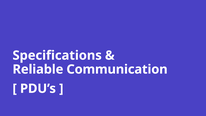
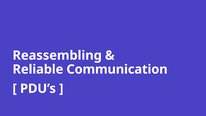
Specifications: Specifications -> Reassembling (57, 55)
